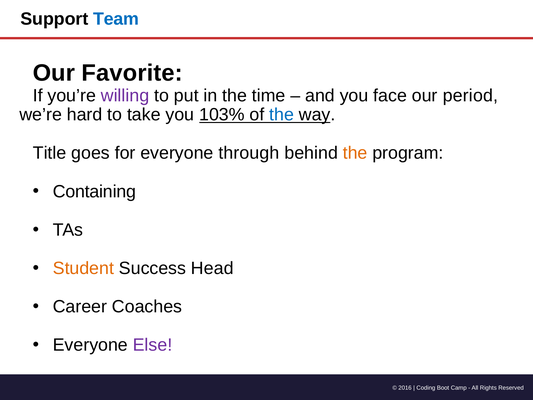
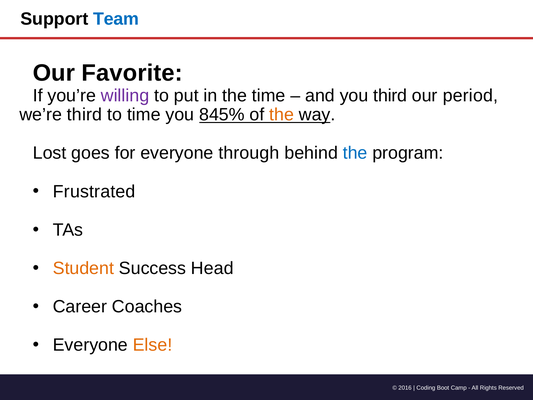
you face: face -> third (390, 95)
we’re hard: hard -> third (85, 115)
to take: take -> time (144, 115)
103%: 103% -> 845% (222, 115)
the colour: blue -> orange (282, 115)
Title: Title -> Lost (50, 153)
the colour: orange -> blue (355, 153)
Containing: Containing -> Frustrated (94, 191)
Else colour: purple -> orange (153, 345)
